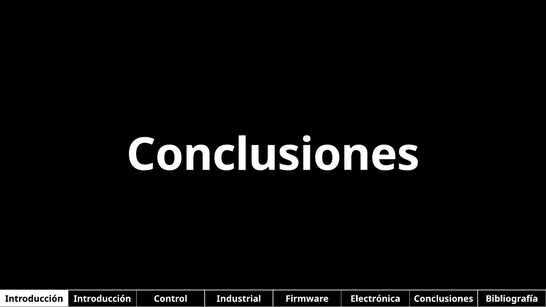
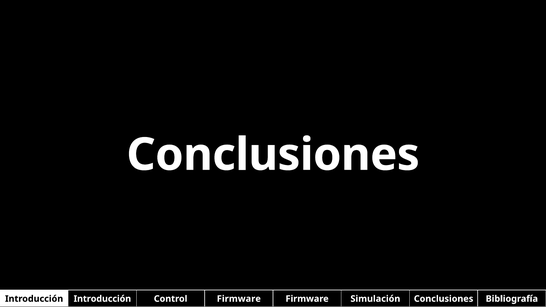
Control Industrial: Industrial -> Firmware (239, 299)
Electrónica: Electrónica -> Simulación (375, 299)
